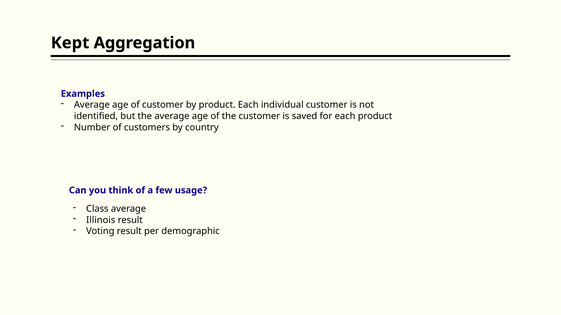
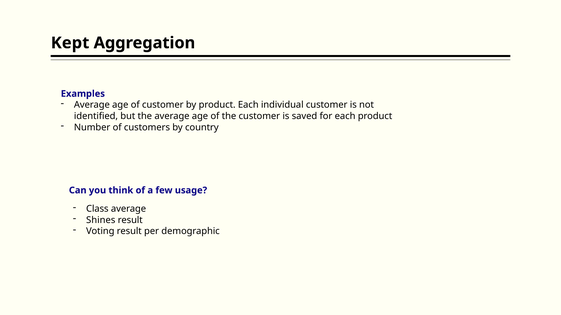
Illinois: Illinois -> Shines (101, 220)
